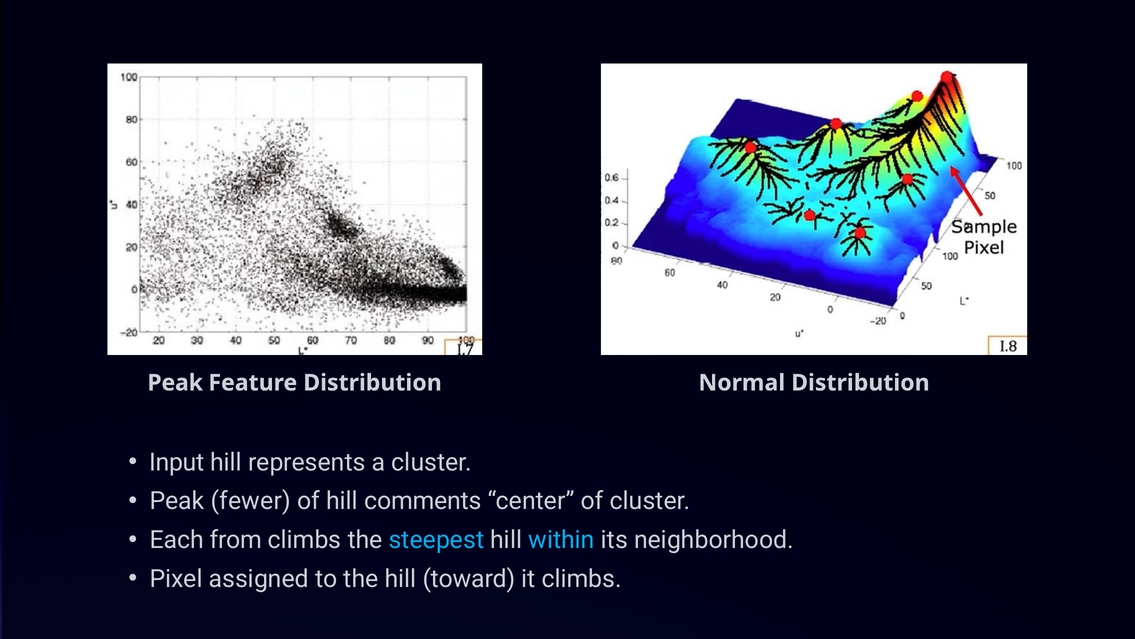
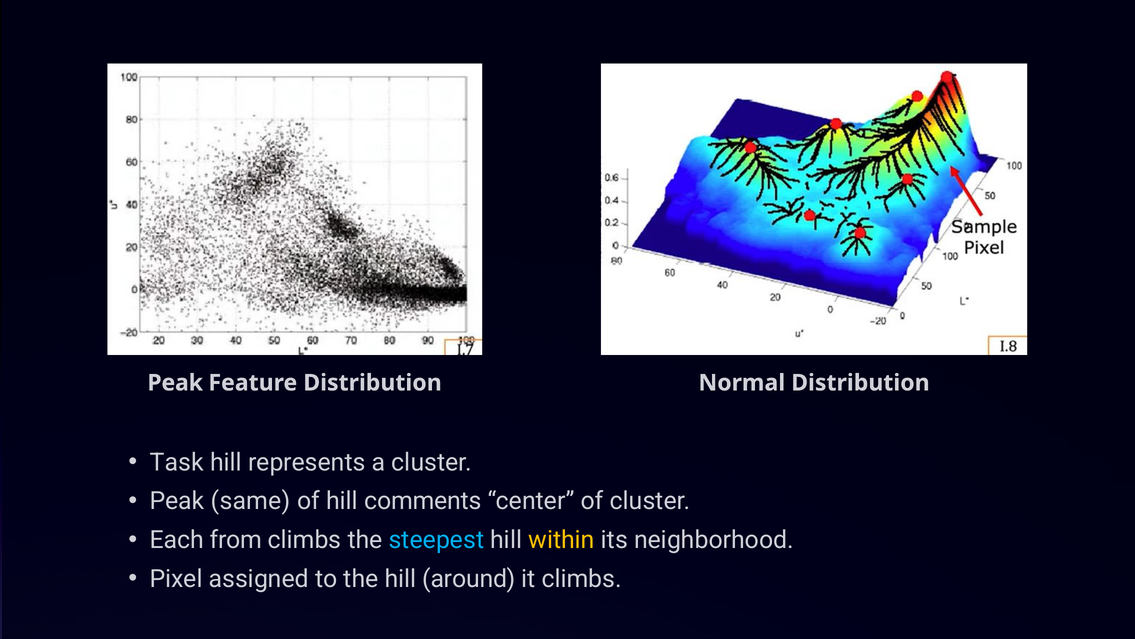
Input: Input -> Task (177, 462)
fewer: fewer -> same (251, 501)
within colour: light blue -> yellow (562, 540)
toward: toward -> around (469, 579)
